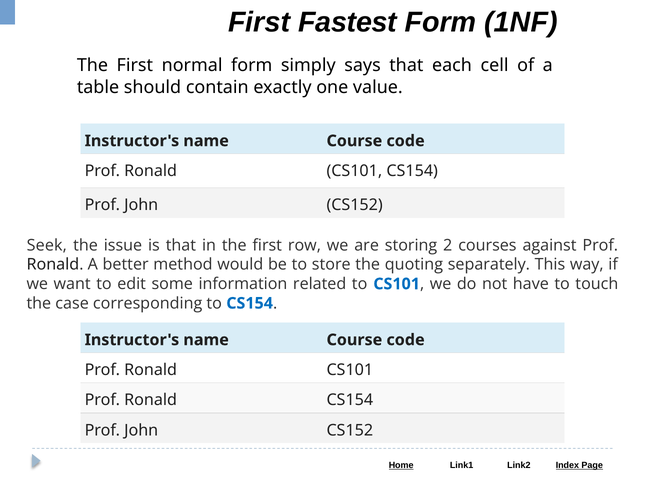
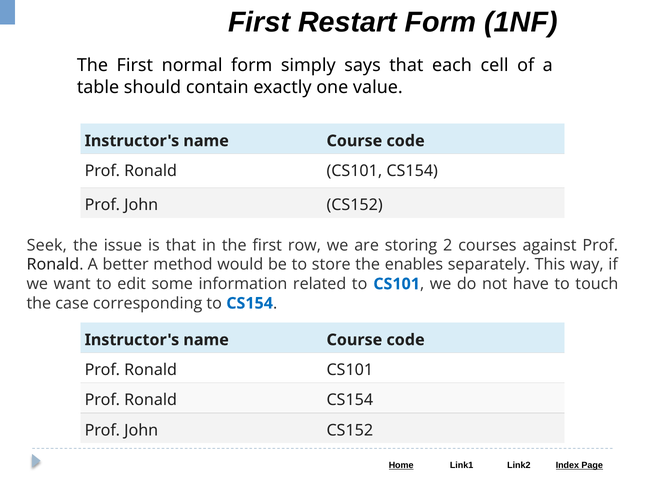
Fastest: Fastest -> Restart (347, 22)
quoting: quoting -> enables (414, 264)
